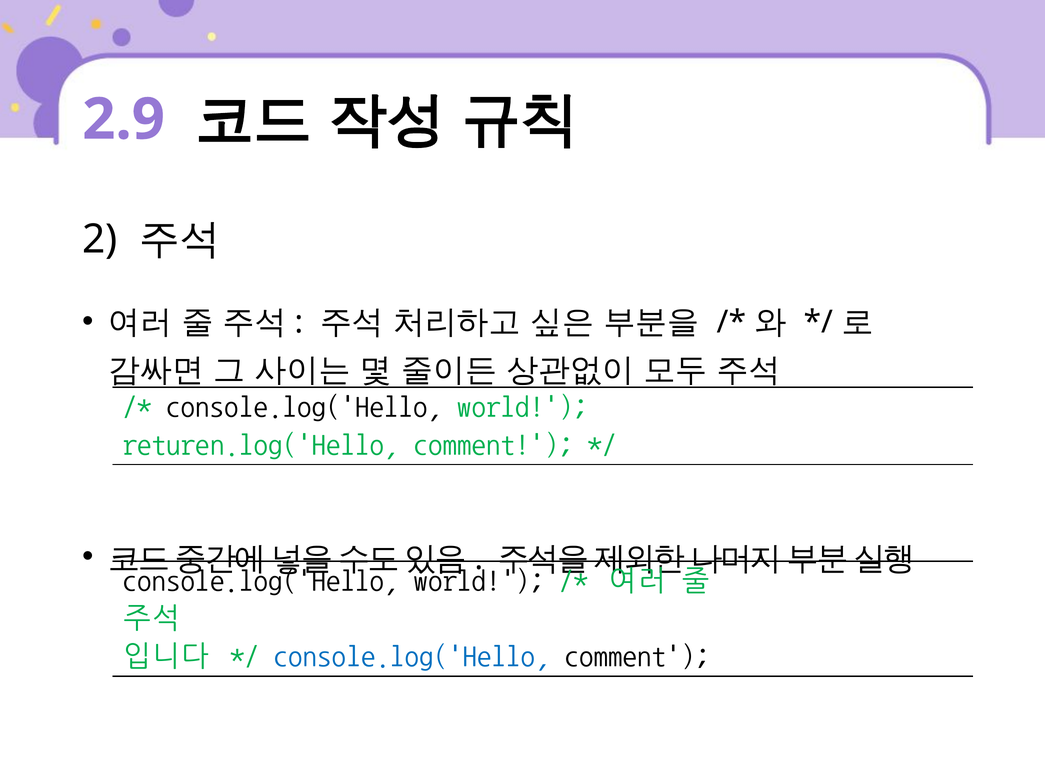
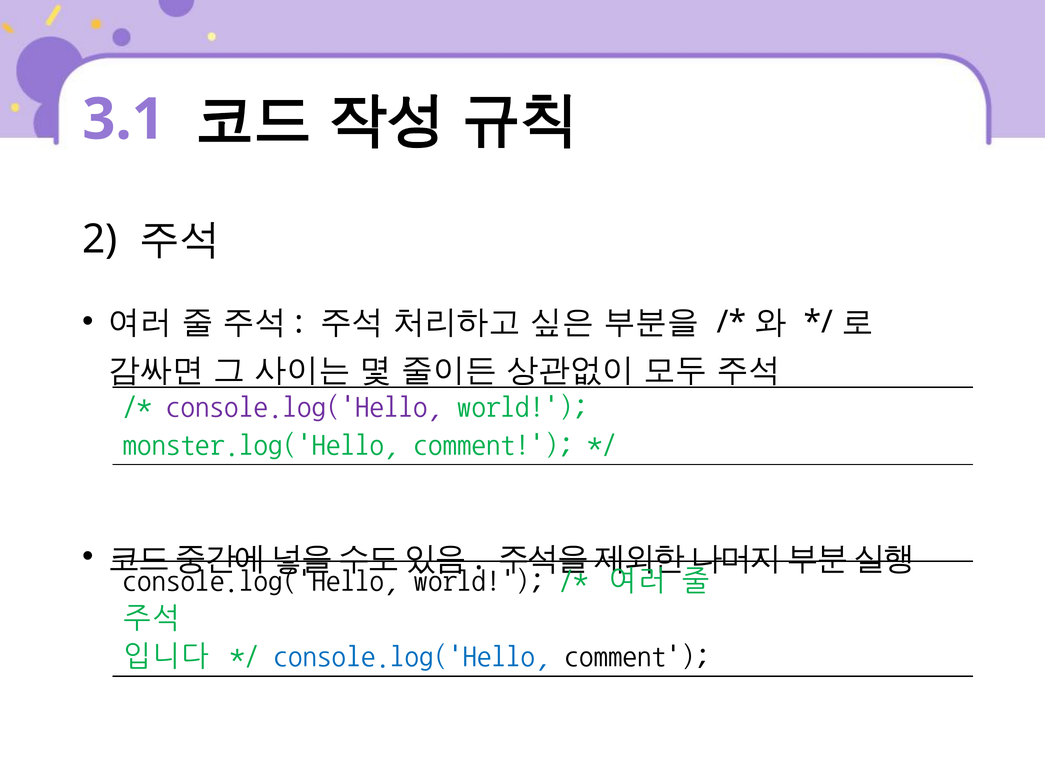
2.9: 2.9 -> 3.1 (124, 120)
console.log('Hello colour: black -> purple (304, 407)
returen.log('Hello: returen.log('Hello -> monster.log('Hello (261, 444)
